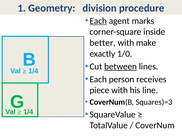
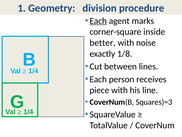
make: make -> noise (146, 43)
1/0: 1/0 -> 1/8 (125, 54)
between underline: present -> none (121, 66)
